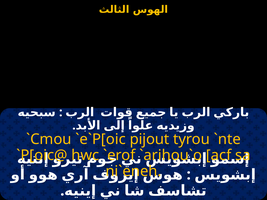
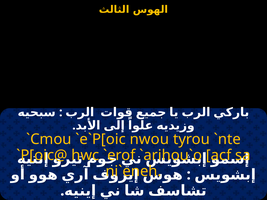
pijout: pijout -> nwou (149, 139)
